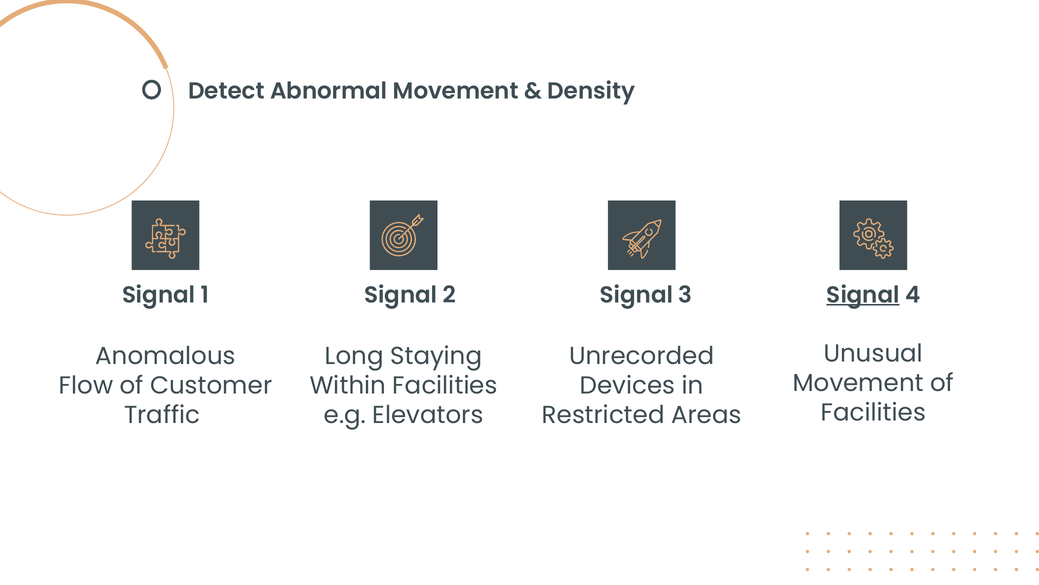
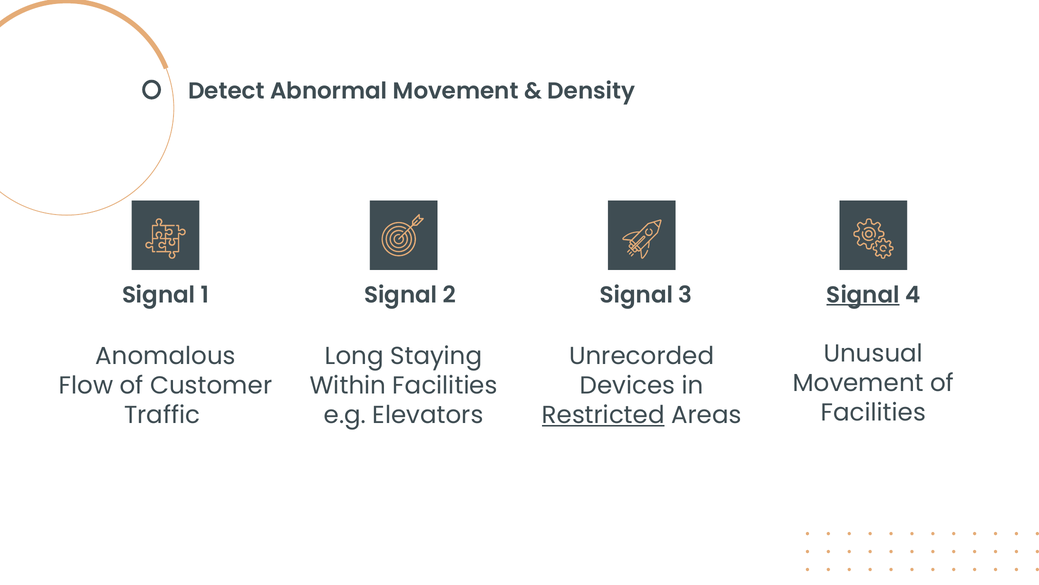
Restricted underline: none -> present (603, 415)
